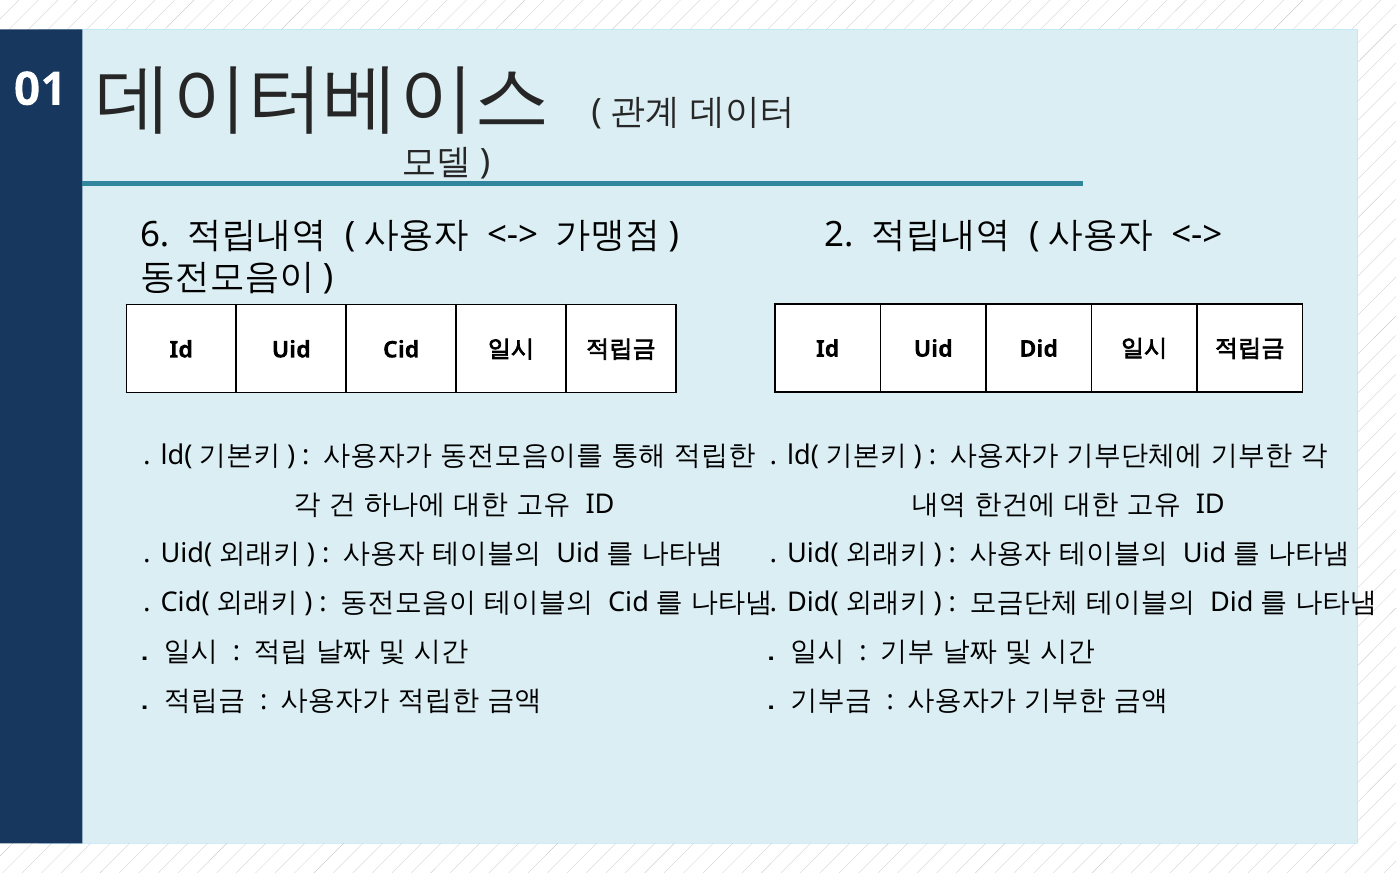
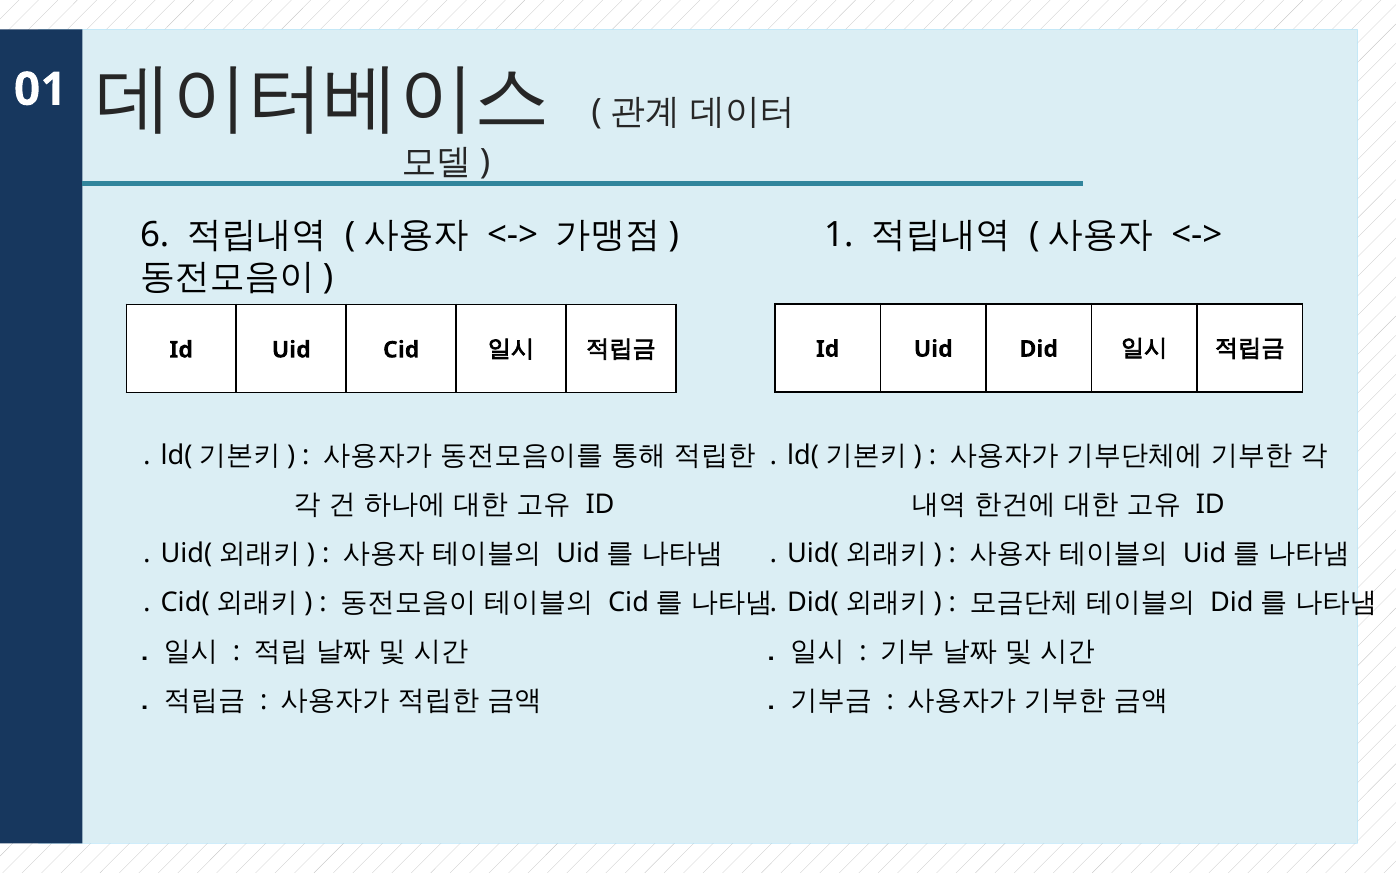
2: 2 -> 1 (839, 235)
